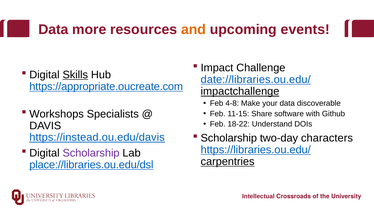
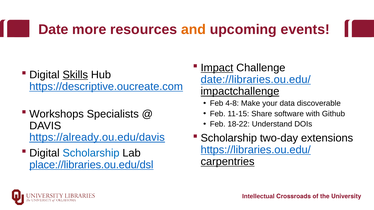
Data: Data -> Date (53, 30)
Impact underline: none -> present (217, 68)
https://appropriate.oucreate.com: https://appropriate.oucreate.com -> https://descriptive.oucreate.com (106, 87)
https://instead.ou.edu/davis: https://instead.ou.edu/davis -> https://already.ou.edu/davis (97, 138)
characters: characters -> extensions (327, 138)
Scholarship colour: purple -> blue (91, 153)
